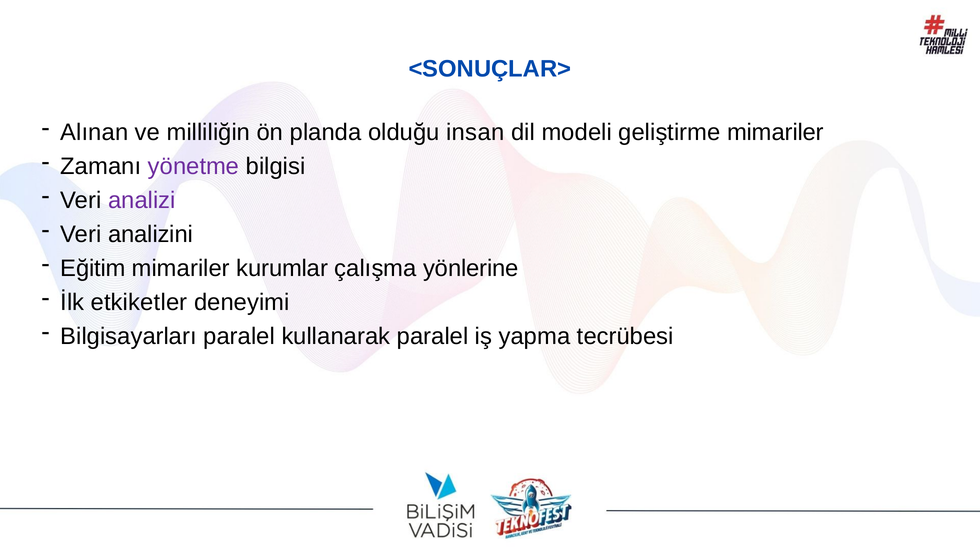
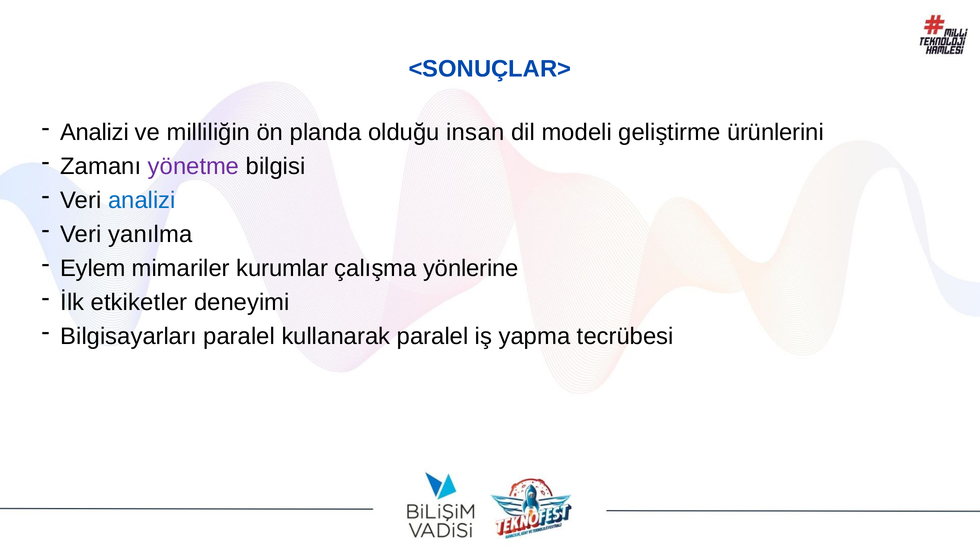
Alınan: Alınan -> Analizi (94, 132)
geliştirme mimariler: mimariler -> ürünlerini (775, 132)
analizi colour: purple -> blue (142, 200)
analizini: analizini -> yanılma (150, 234)
Eğitim: Eğitim -> Eylem (93, 269)
